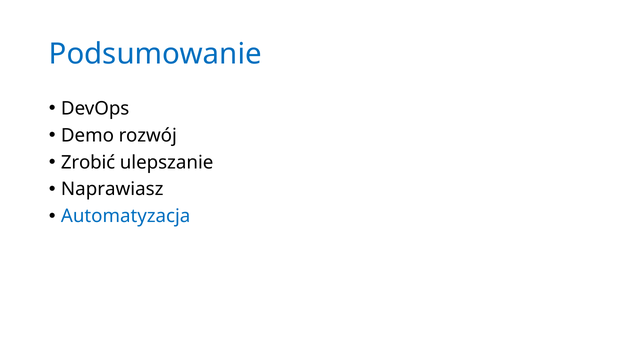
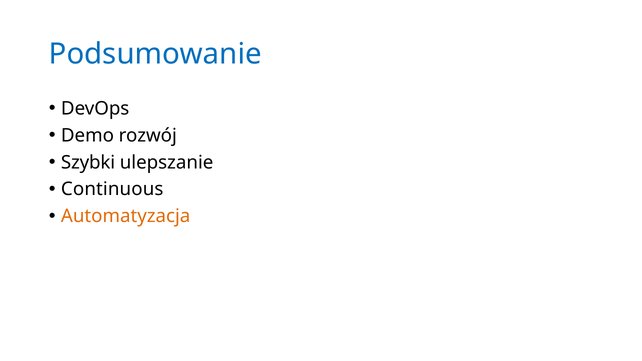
Zrobić: Zrobić -> Szybki (88, 162)
Naprawiasz: Naprawiasz -> Continuous (112, 189)
Automatyzacja colour: blue -> orange (126, 216)
